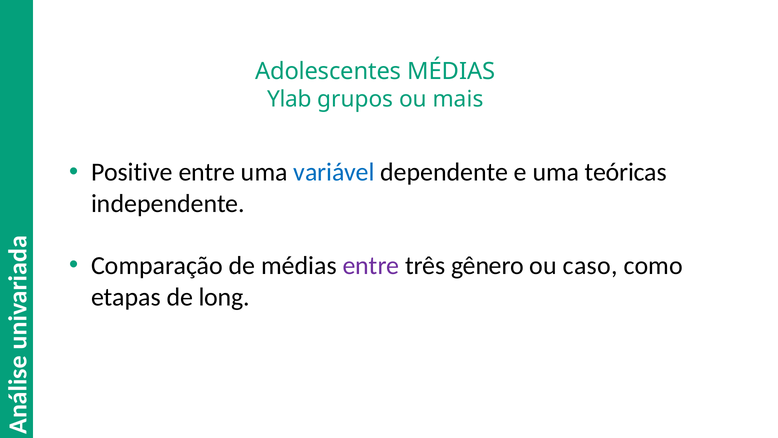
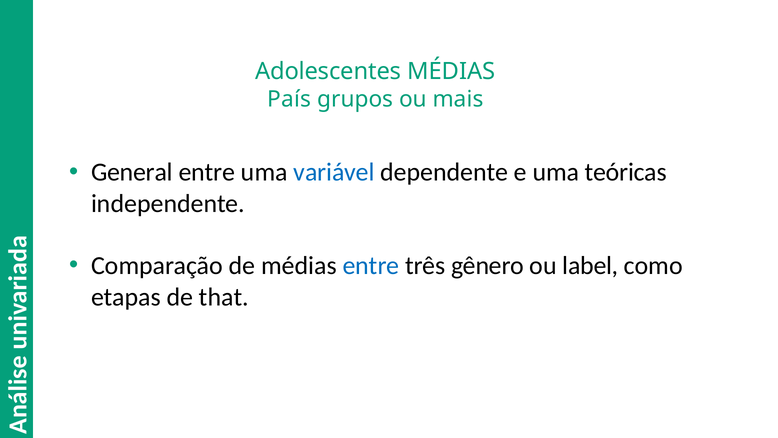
Ylab: Ylab -> País (289, 99)
Positive: Positive -> General (132, 172)
entre colour: purple -> blue (371, 266)
caso: caso -> label (590, 266)
long: long -> that (224, 297)
